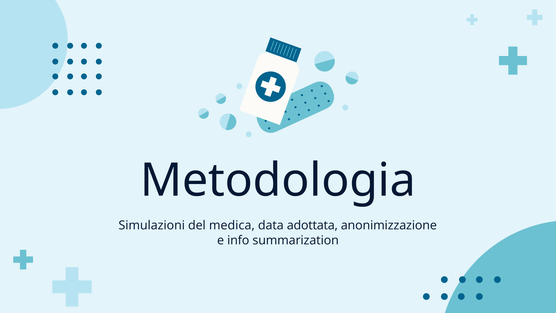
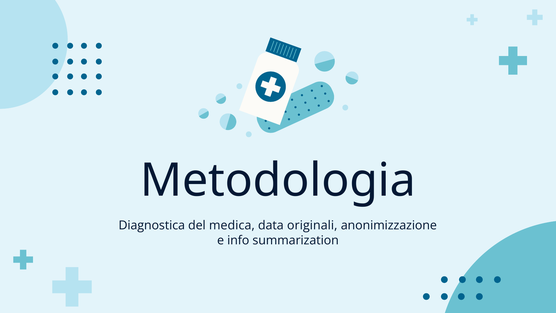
Simulazioni: Simulazioni -> Diagnostica (152, 225)
adottata: adottata -> originali (312, 225)
